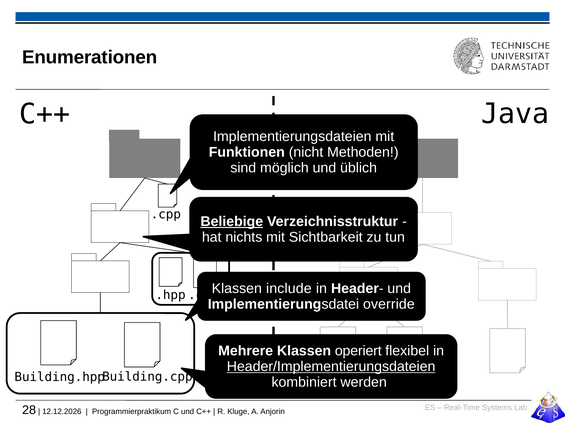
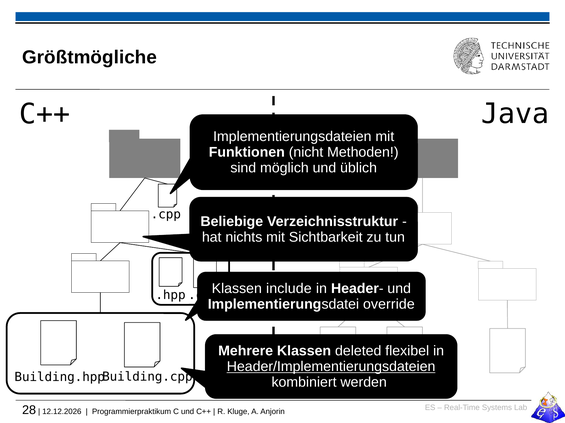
Enumerationen: Enumerationen -> Größtmögliche (90, 57)
Beliebige underline: present -> none (232, 222)
operiert: operiert -> deleted (358, 351)
